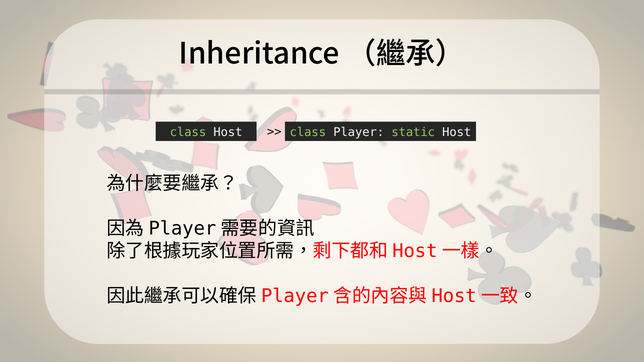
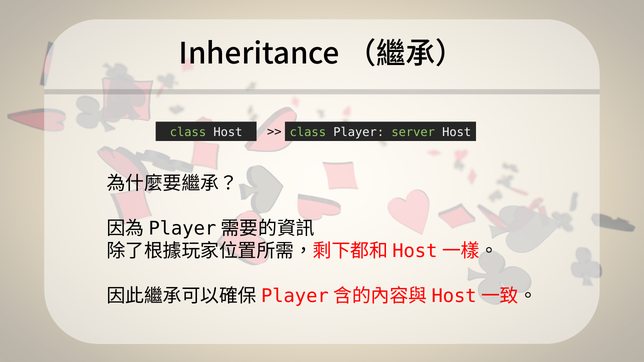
static: static -> server (413, 132)
